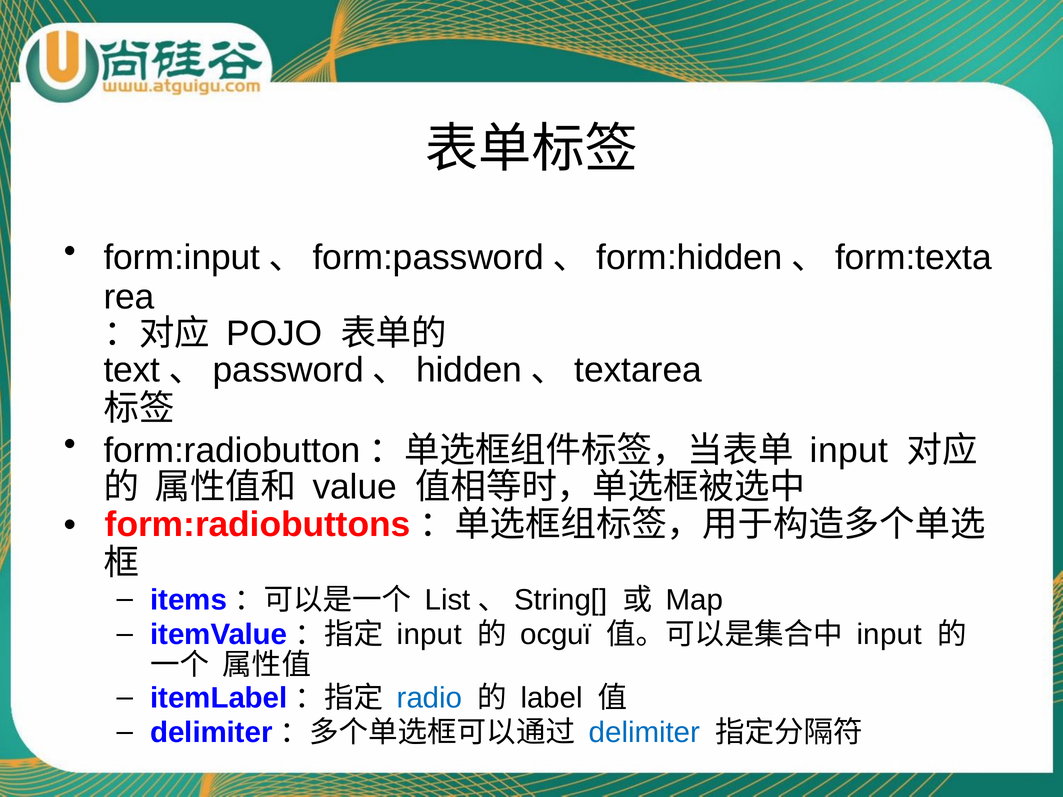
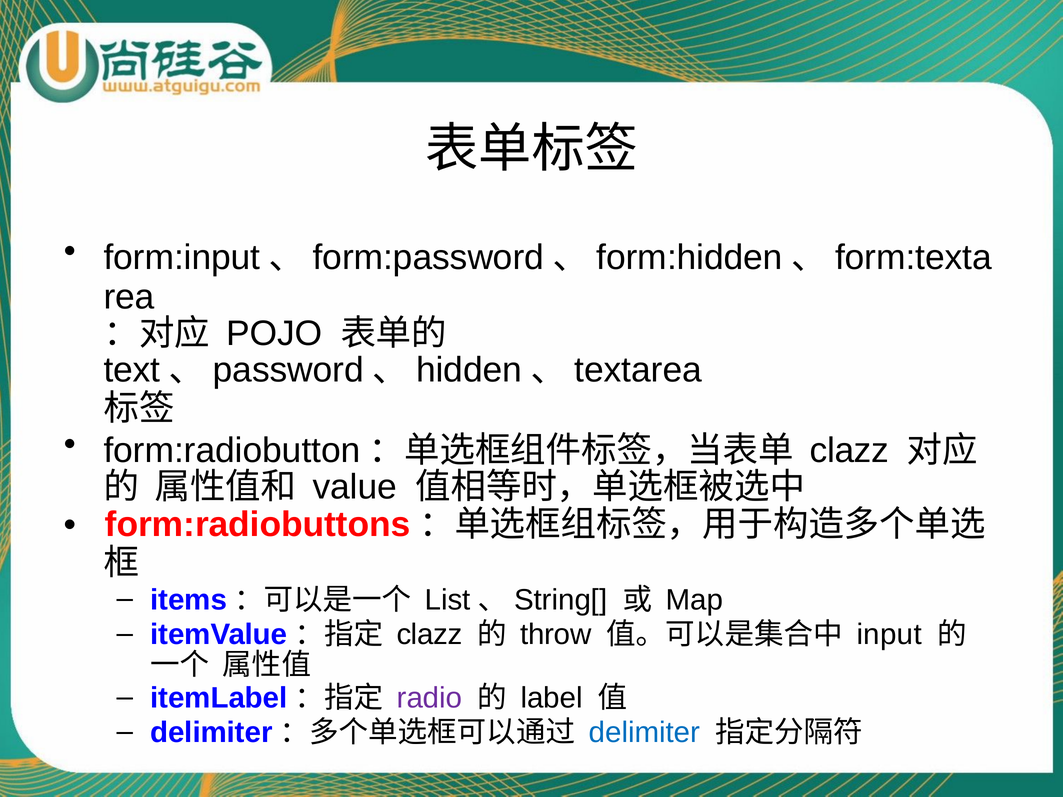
input: input -> clazz (849, 450)
input: input -> clazz (430, 635)
ocguï: ocguï -> throw (556, 635)
radio colour: blue -> purple (429, 698)
